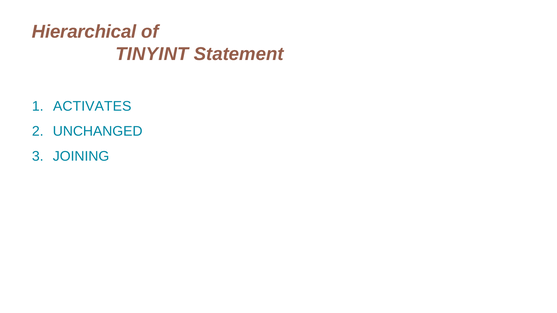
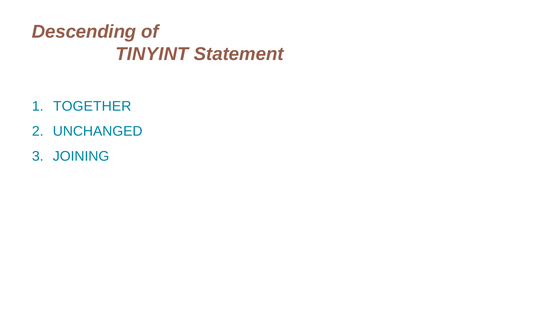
Hierarchical: Hierarchical -> Descending (84, 32)
ACTIVATES: ACTIVATES -> TOGETHER (92, 106)
